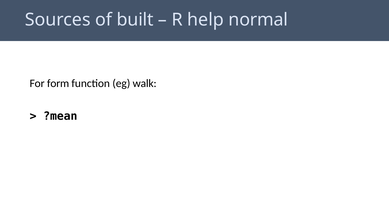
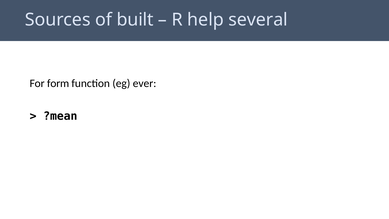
normal: normal -> several (258, 20)
walk: walk -> ever (145, 83)
